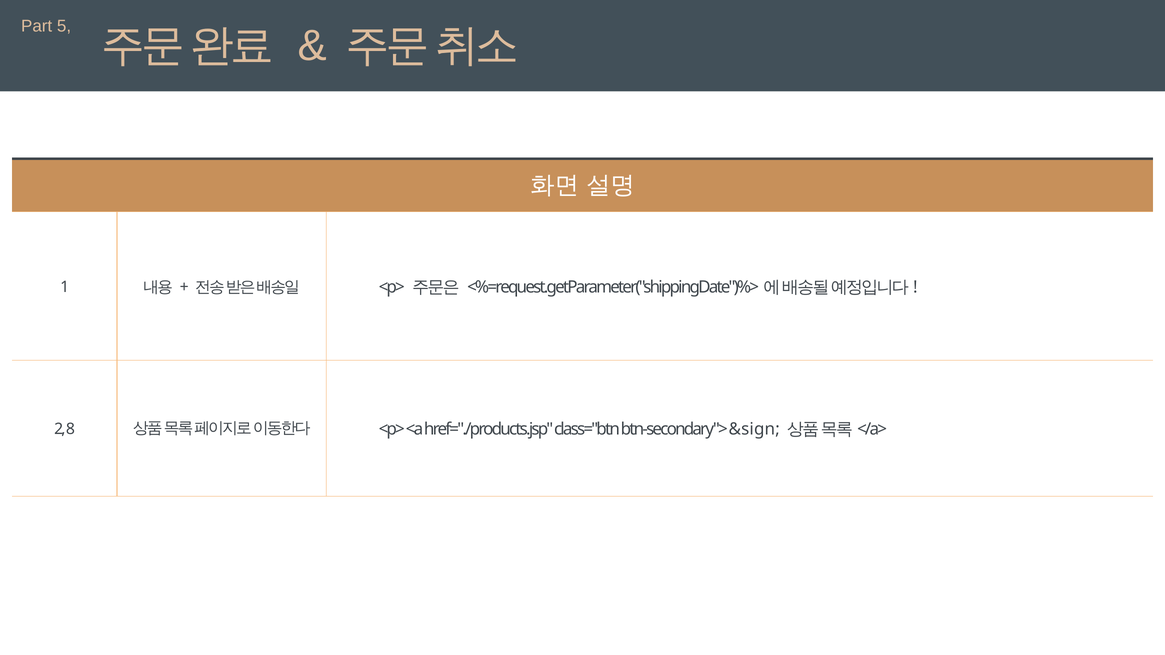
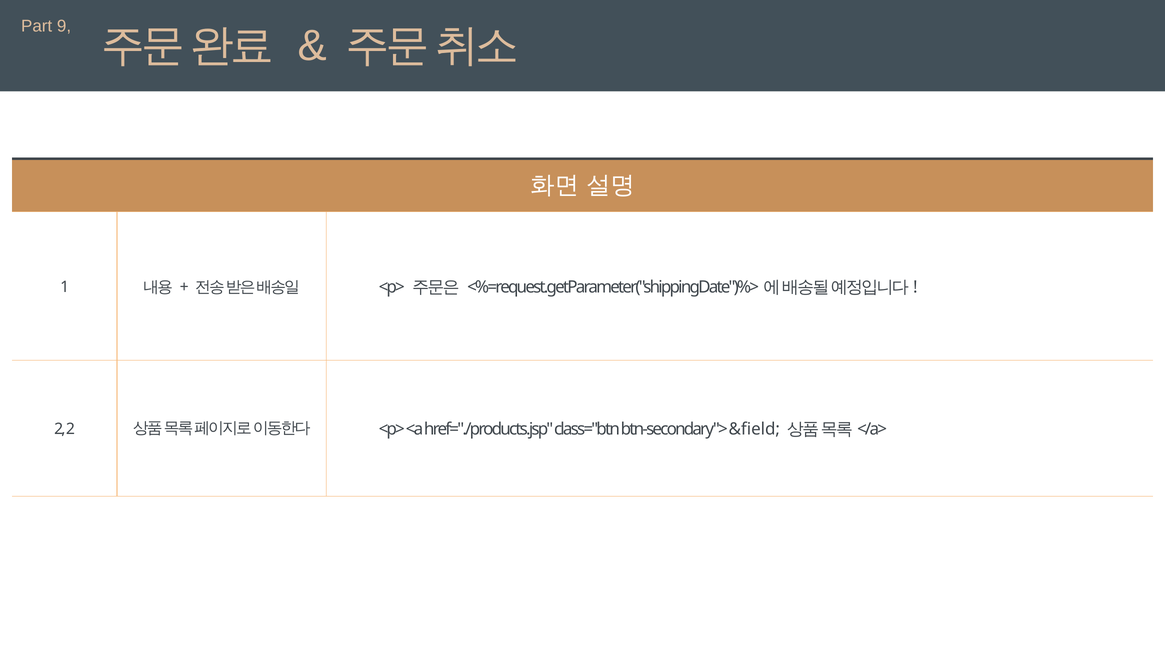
5: 5 -> 9 (64, 26)
2 8: 8 -> 2 (70, 429)
&sign: &sign -> &field (754, 429)
